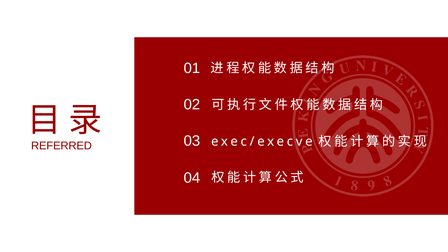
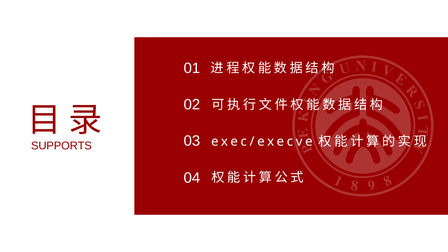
REFERRED: REFERRED -> SUPPORTS (61, 146)
